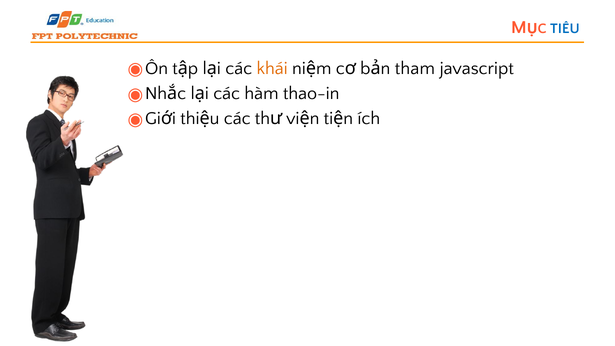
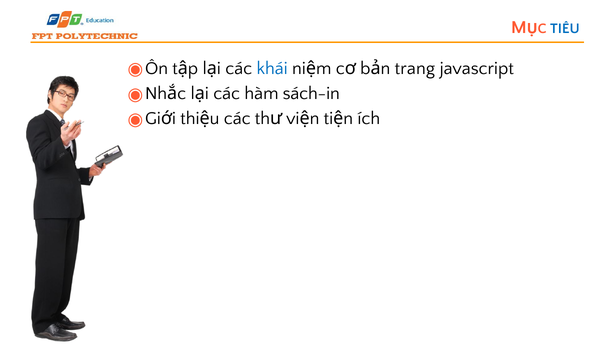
khái colour: orange -> blue (272, 68)
tham: tham -> trang (415, 68)
thao-in: thao-in -> sách-in (311, 93)
